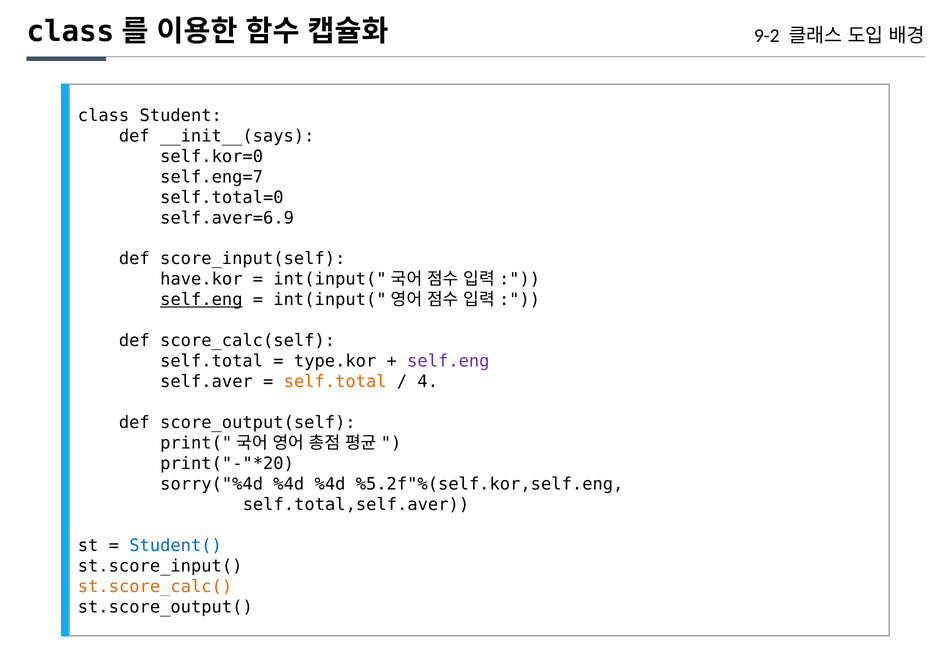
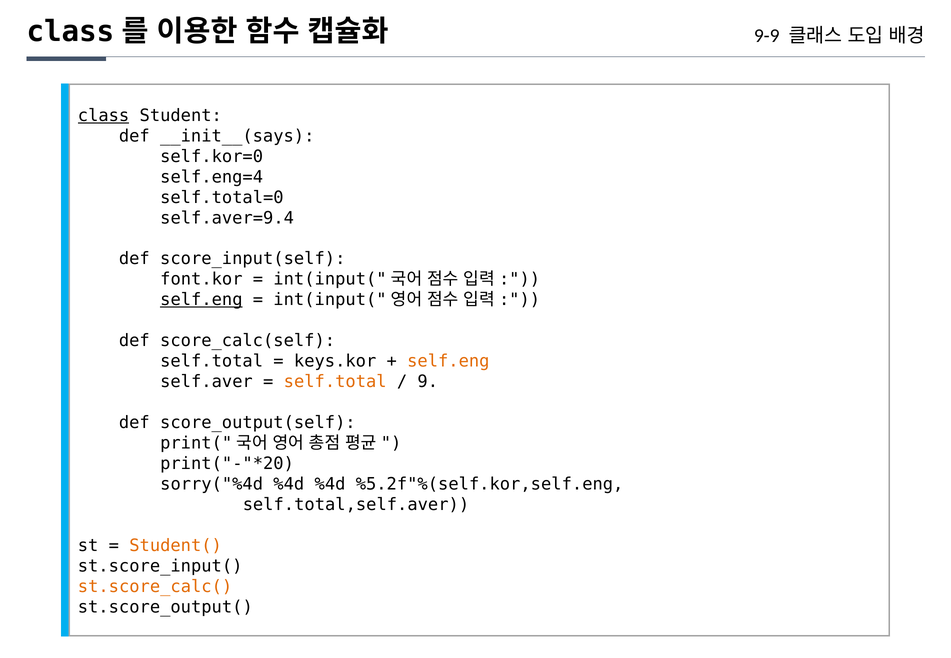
9-2: 9-2 -> 9-9 (767, 36)
class underline: none -> present (104, 116)
self.eng=7: self.eng=7 -> self.eng=4 (212, 177)
self.aver=6.9: self.aver=6.9 -> self.aver=9.4 (227, 218)
have.kor: have.kor -> font.kor (201, 279)
type.kor: type.kor -> keys.kor (335, 361)
self.eng colour: purple -> orange (448, 361)
4: 4 -> 9 (428, 382)
Student( colour: blue -> orange (176, 546)
